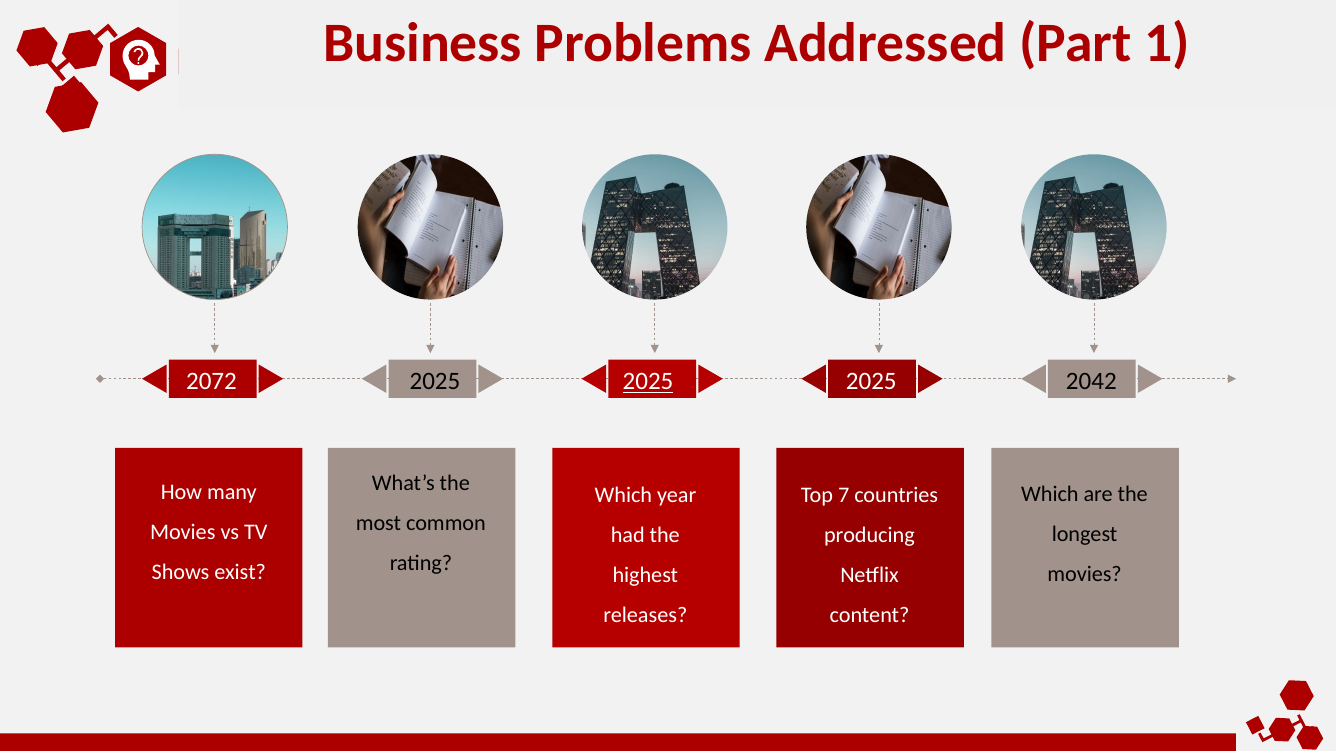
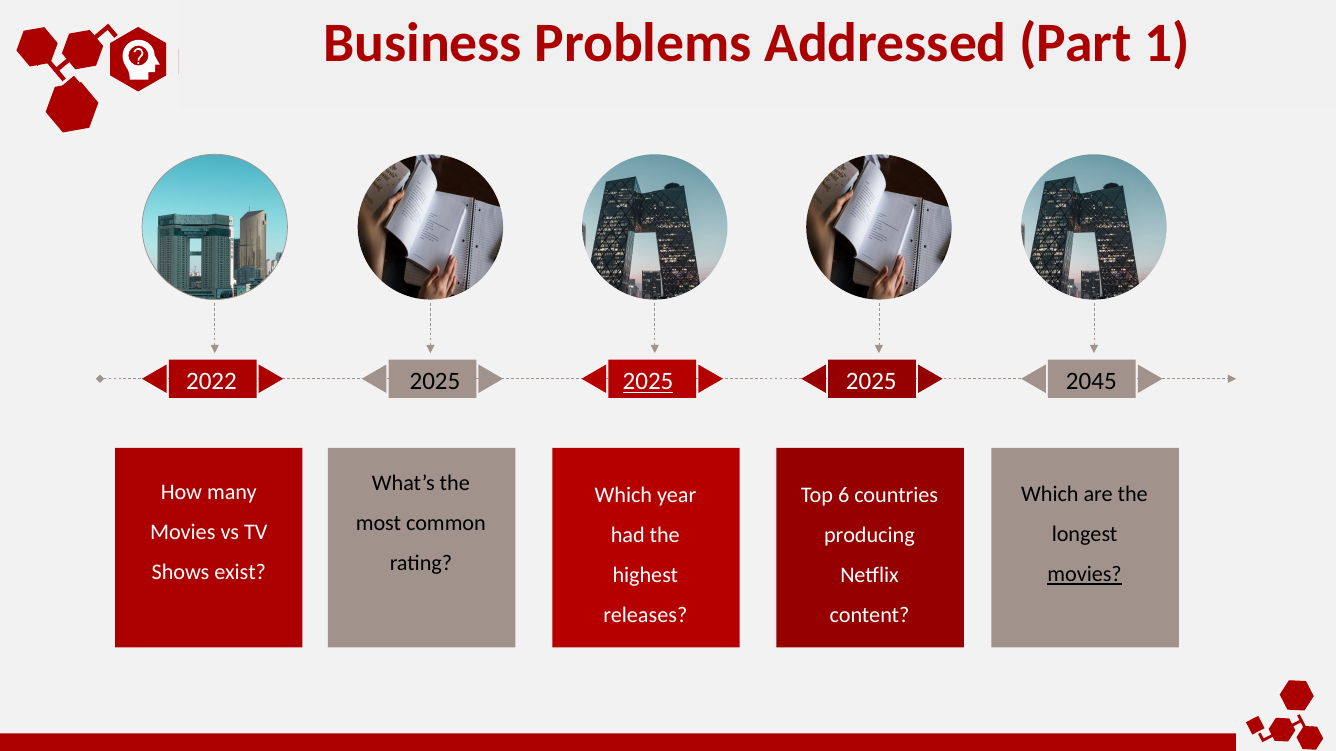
2072: 2072 -> 2022 (211, 382)
2042: 2042 -> 2045 (1091, 382)
7: 7 -> 6 (844, 496)
movies underline: none -> present (1085, 575)
